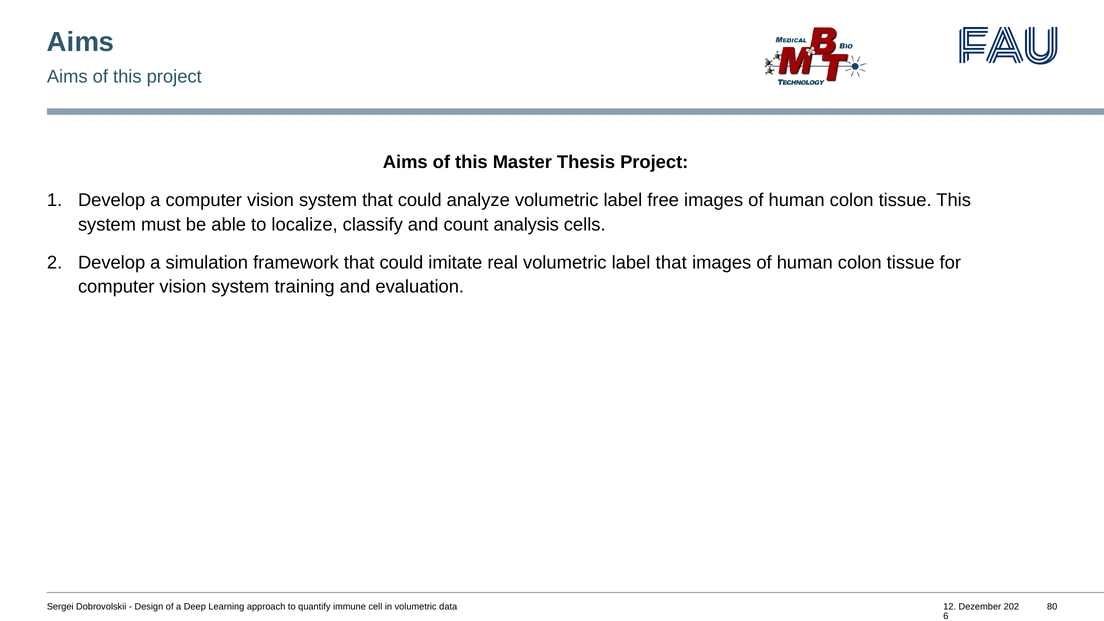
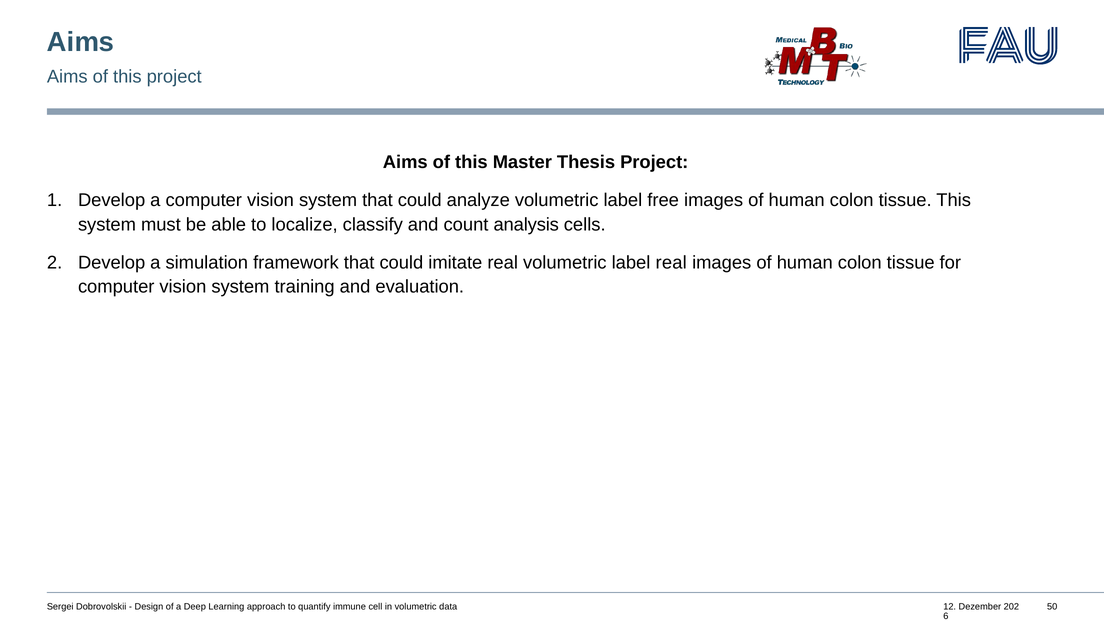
label that: that -> real (671, 263)
80: 80 -> 50 (1052, 607)
